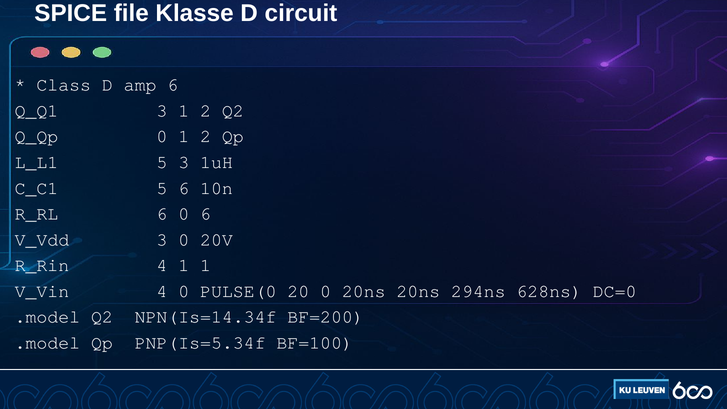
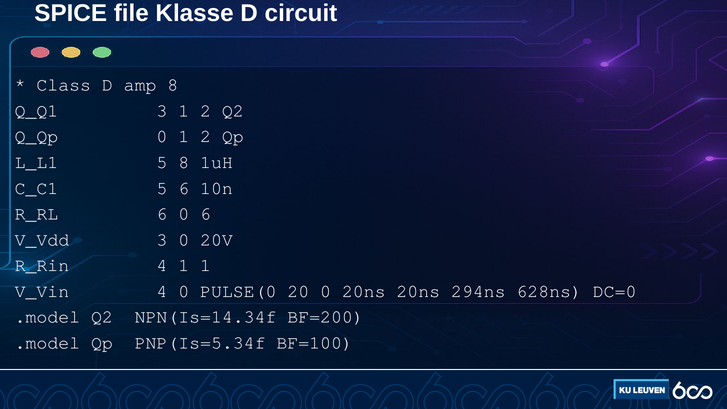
amp 6: 6 -> 8 (173, 85)
5 3: 3 -> 8 (184, 162)
